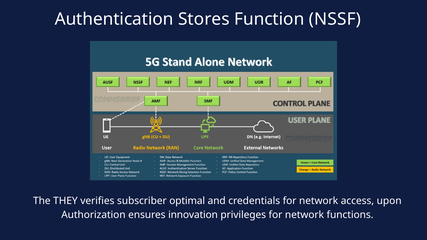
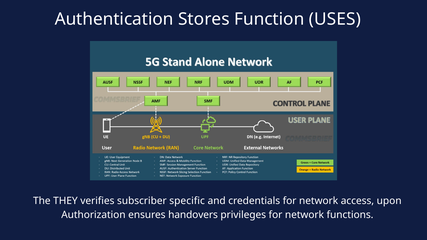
NSSF: NSSF -> USES (335, 19)
optimal: optimal -> specific (187, 201)
innovation: innovation -> handovers (193, 215)
